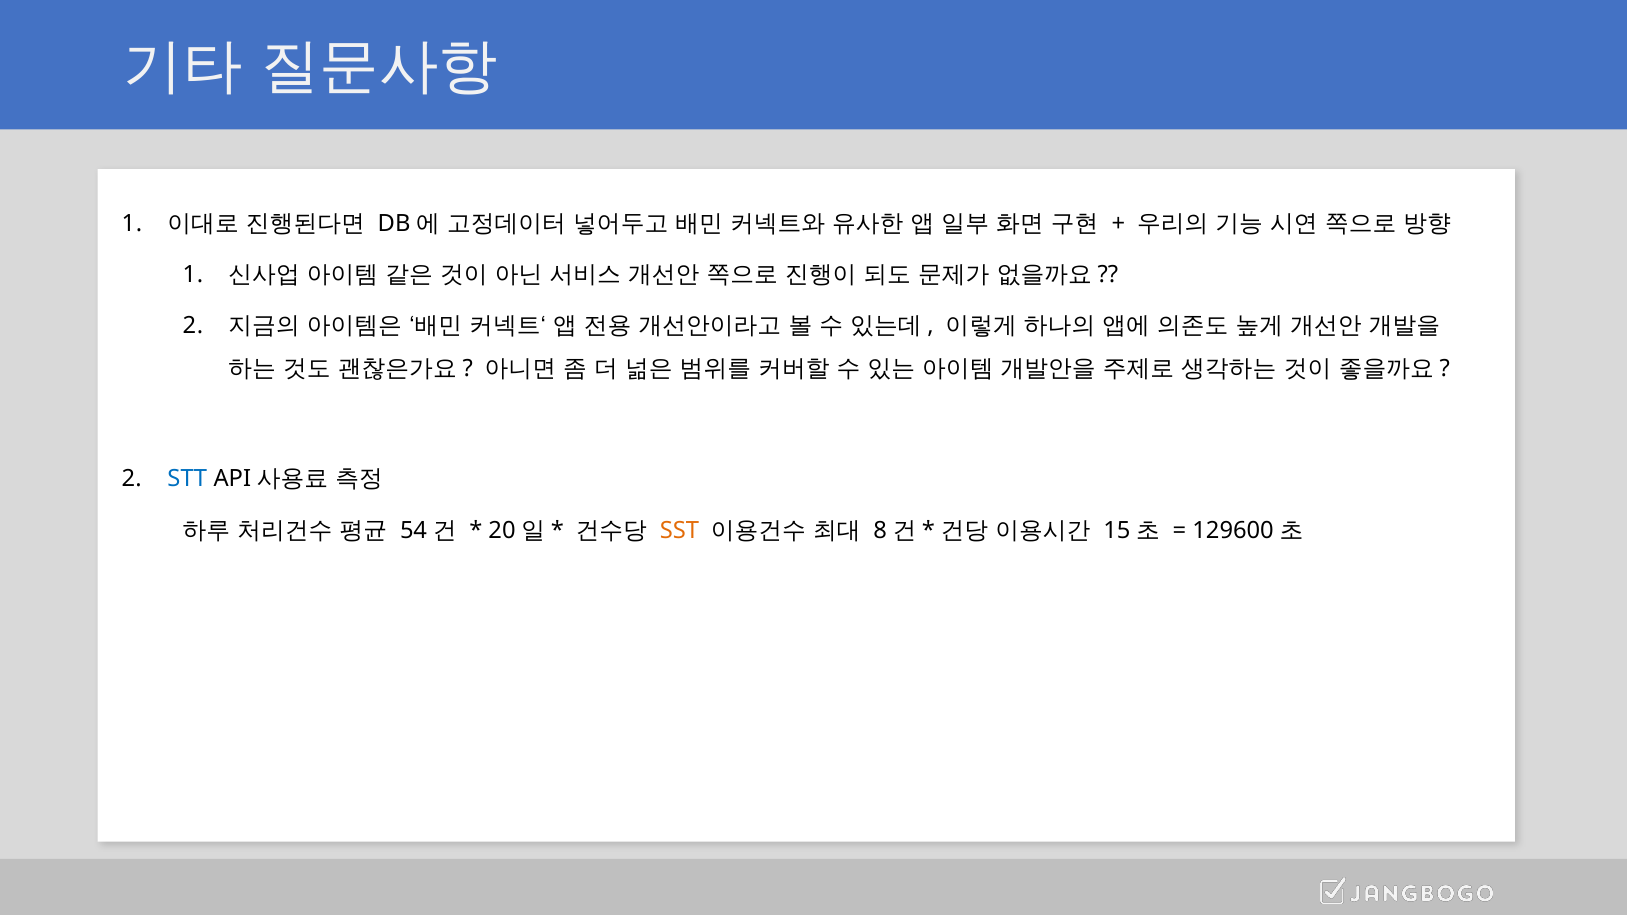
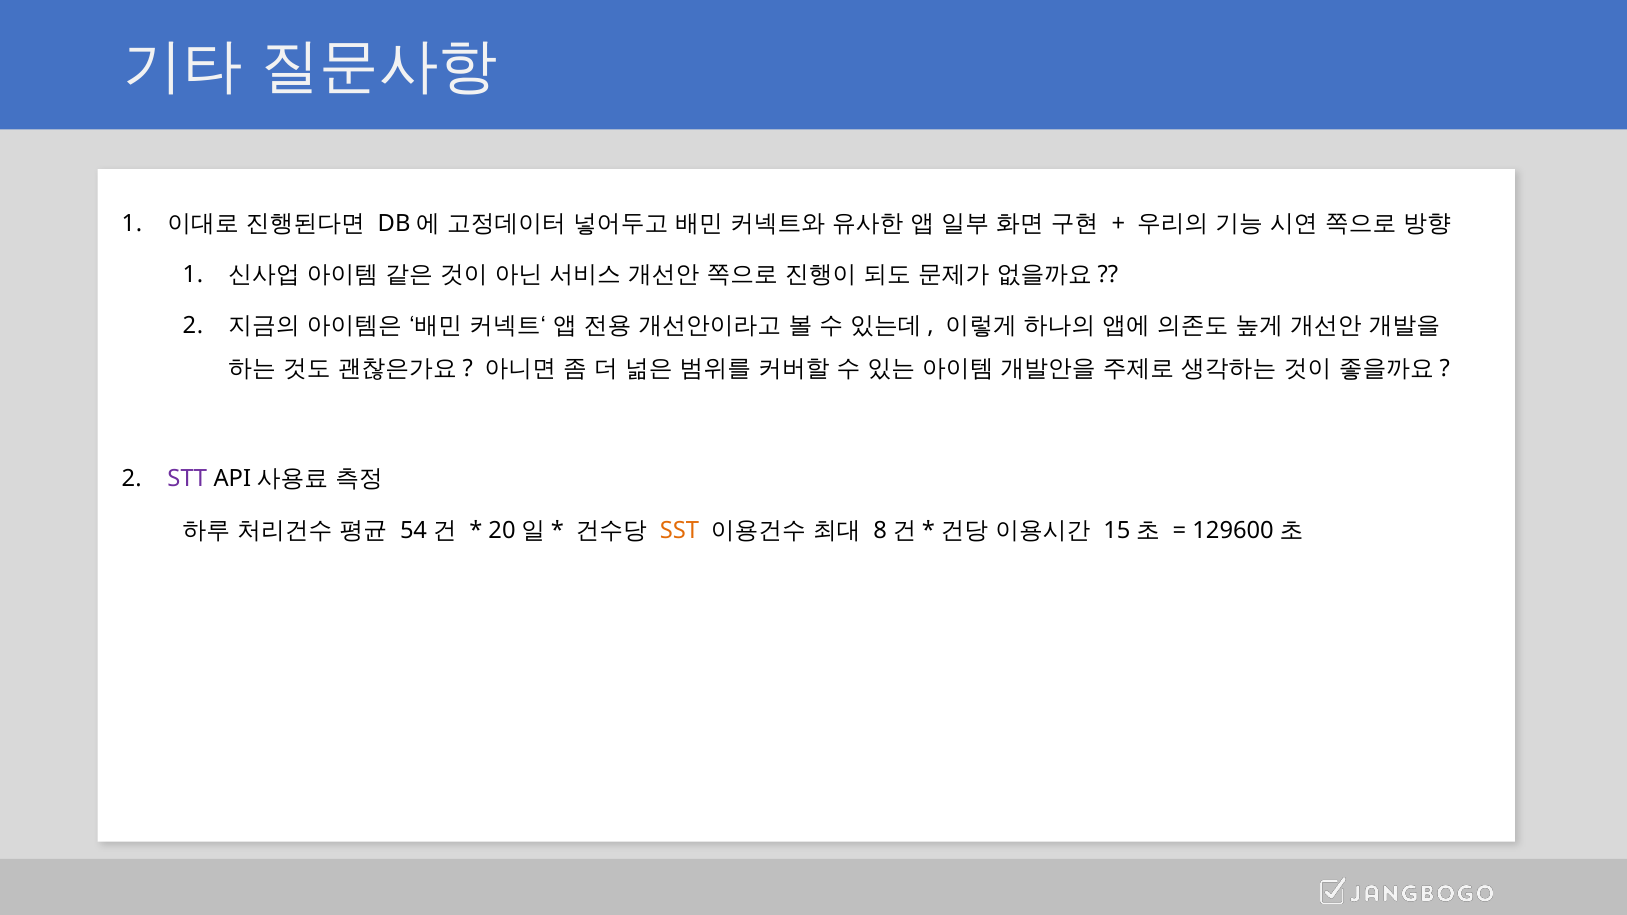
STT colour: blue -> purple (187, 479)
